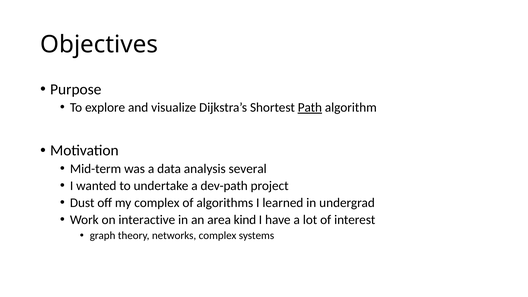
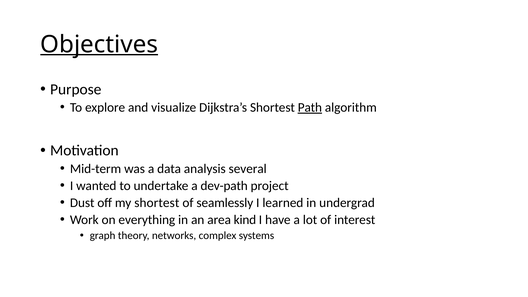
Objectives underline: none -> present (99, 44)
my complex: complex -> shortest (157, 203)
algorithms: algorithms -> seamlessly (225, 203)
interactive: interactive -> everything (147, 220)
